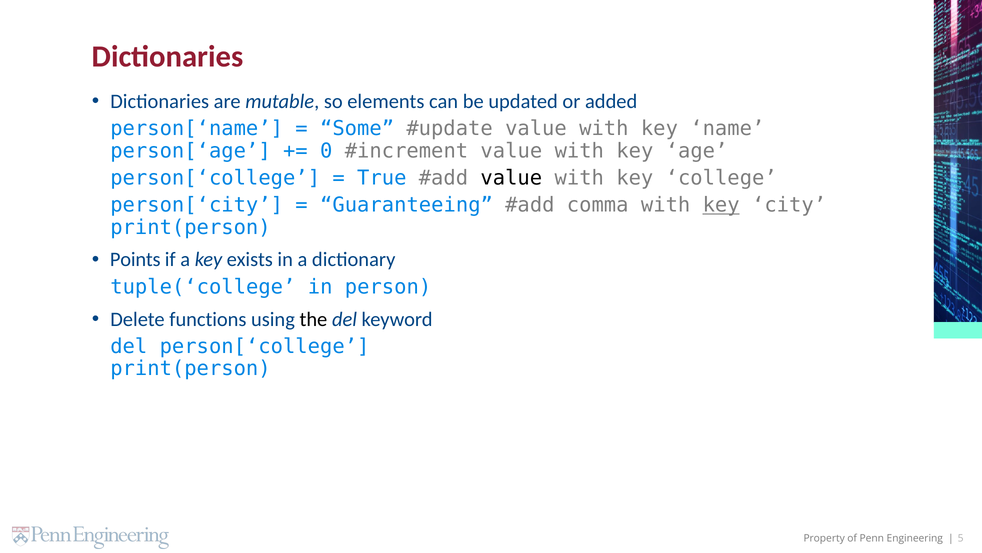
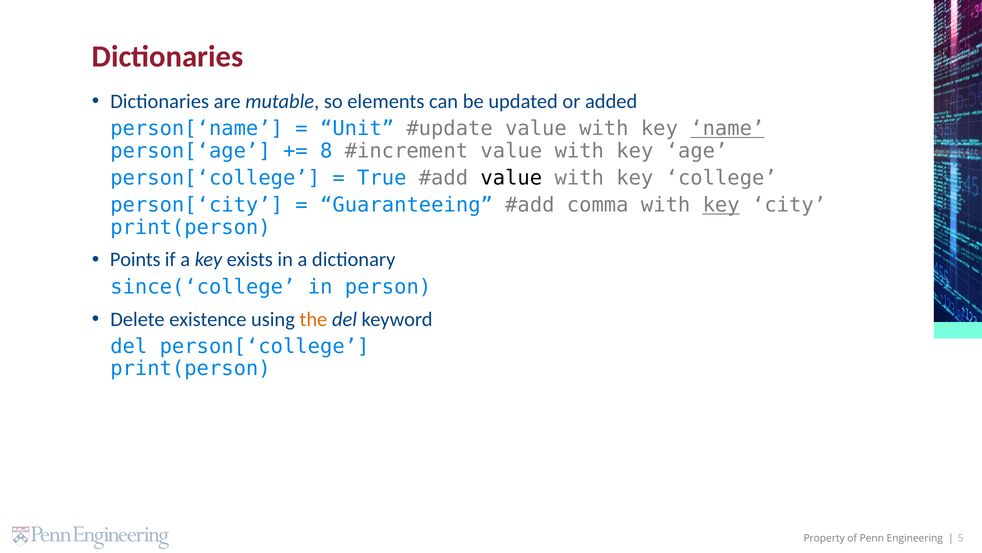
Some: Some -> Unit (357, 129)
name underline: none -> present (727, 129)
0: 0 -> 8 (326, 151)
tuple(‘college: tuple(‘college -> since(‘college (203, 287)
functions: functions -> existence (208, 319)
the colour: black -> orange (313, 319)
